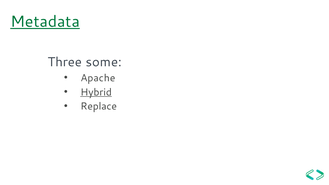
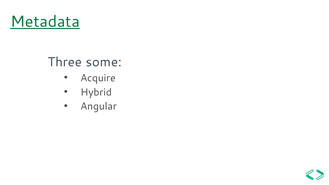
Apache: Apache -> Acquire (98, 78)
Hybrid underline: present -> none (96, 92)
Replace: Replace -> Angular (99, 106)
